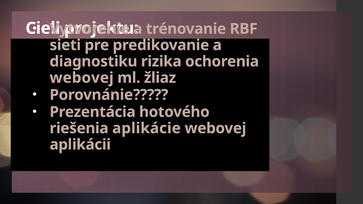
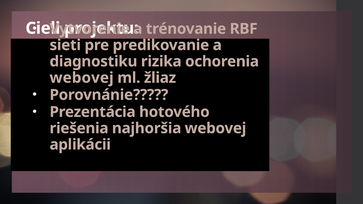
aplikácie: aplikácie -> najhoršia (147, 128)
